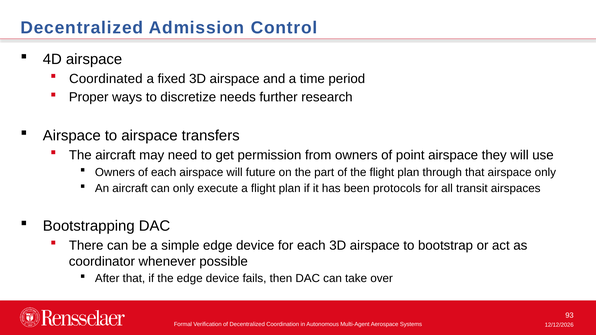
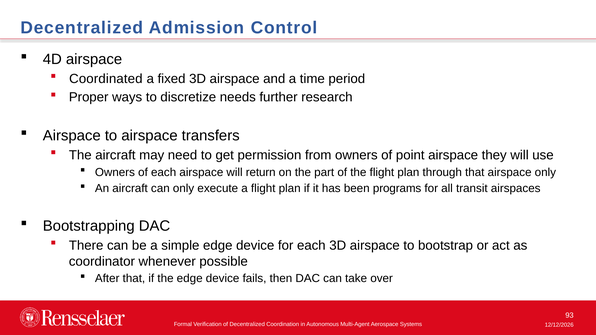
future: future -> return (261, 172)
protocols: protocols -> programs (397, 189)
